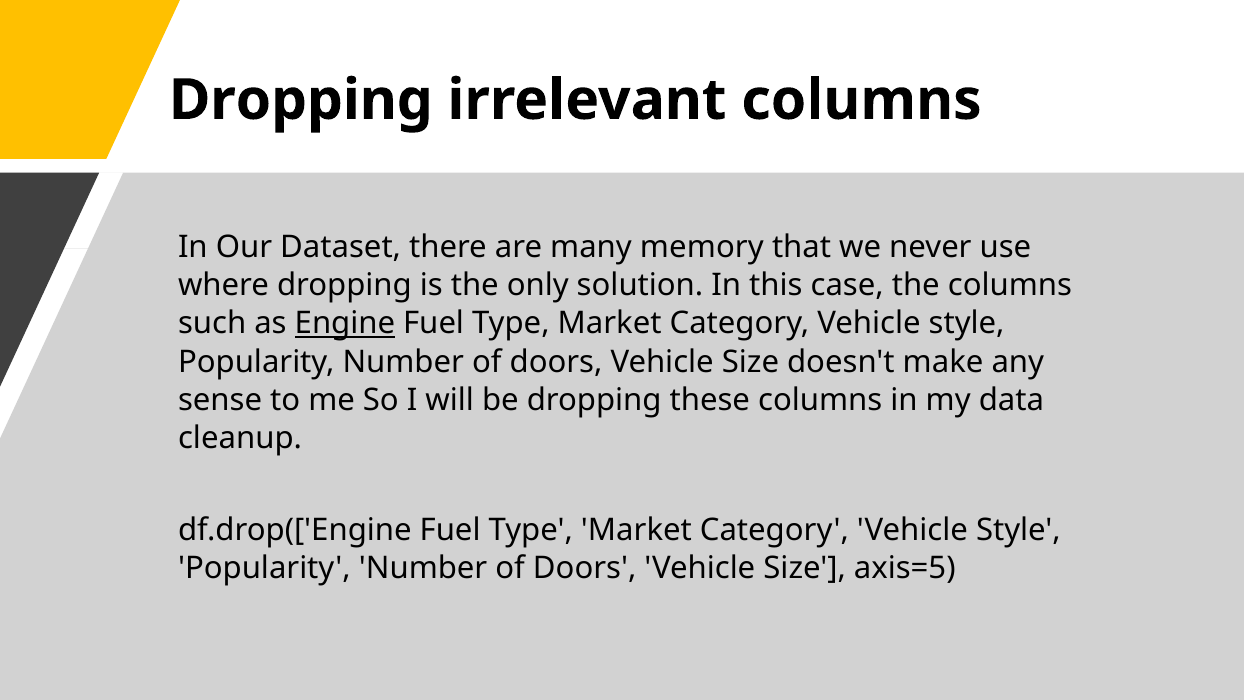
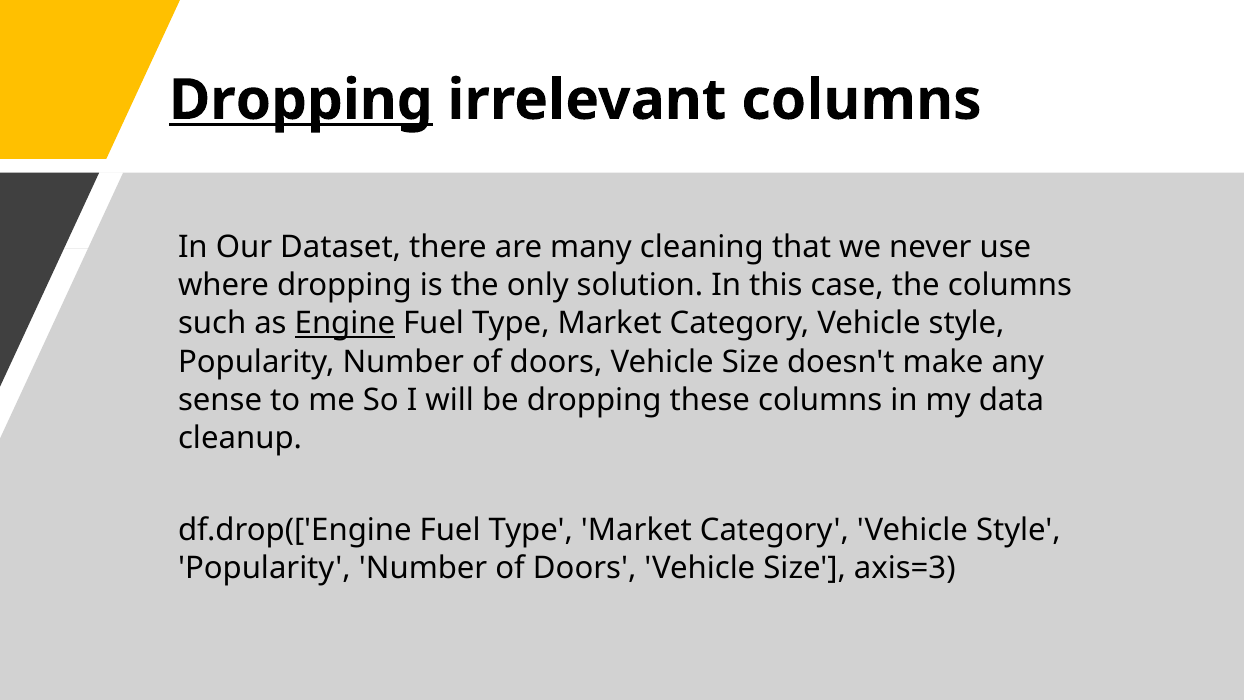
Dropping underline: none -> present (301, 100)
memory: memory -> cleaning (702, 247)
axis=5: axis=5 -> axis=3 (905, 568)
